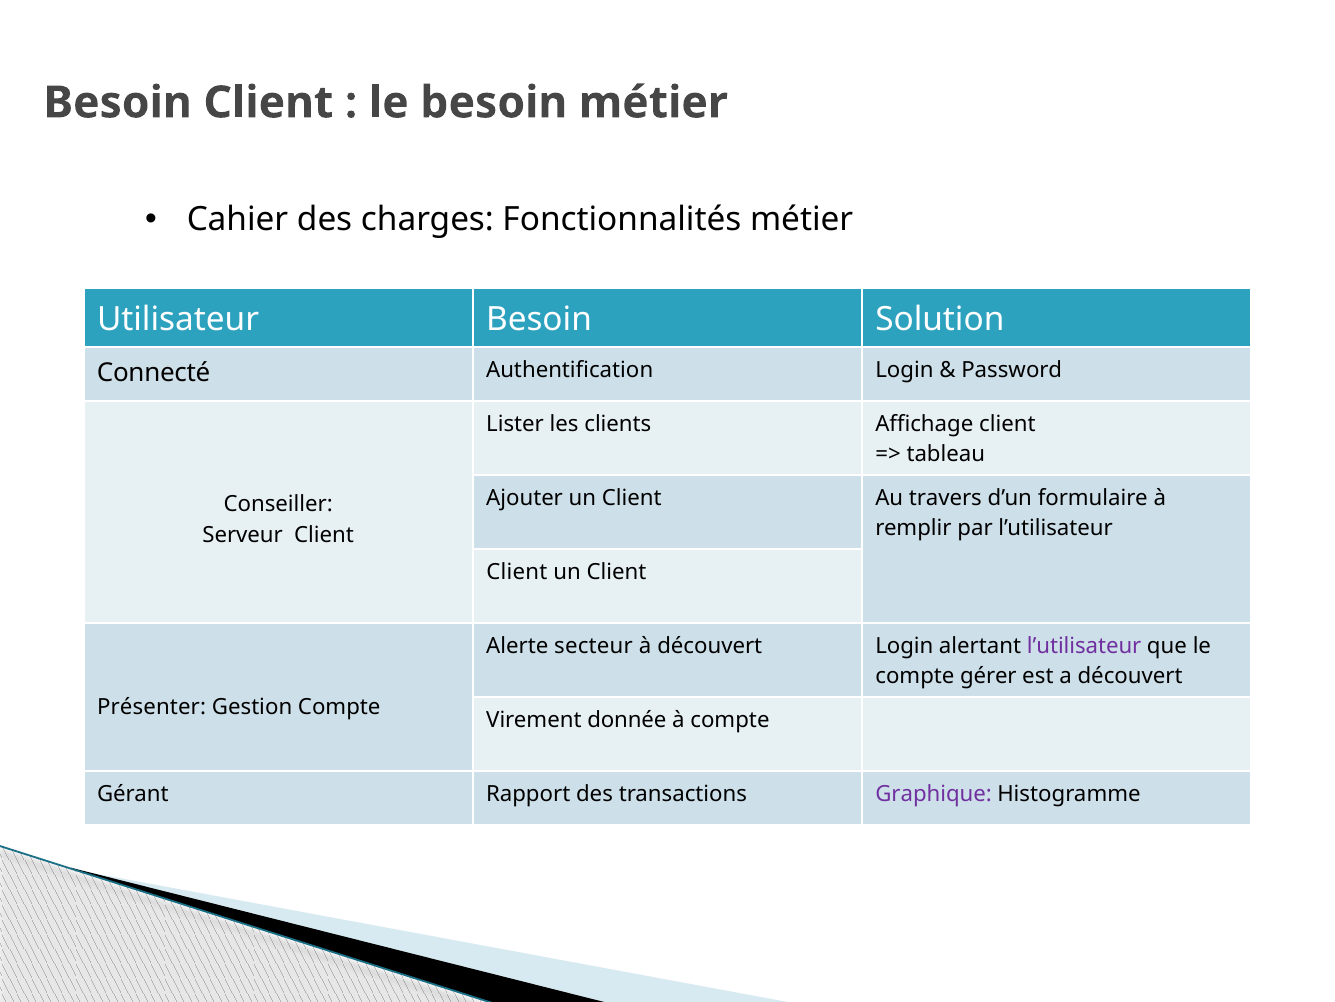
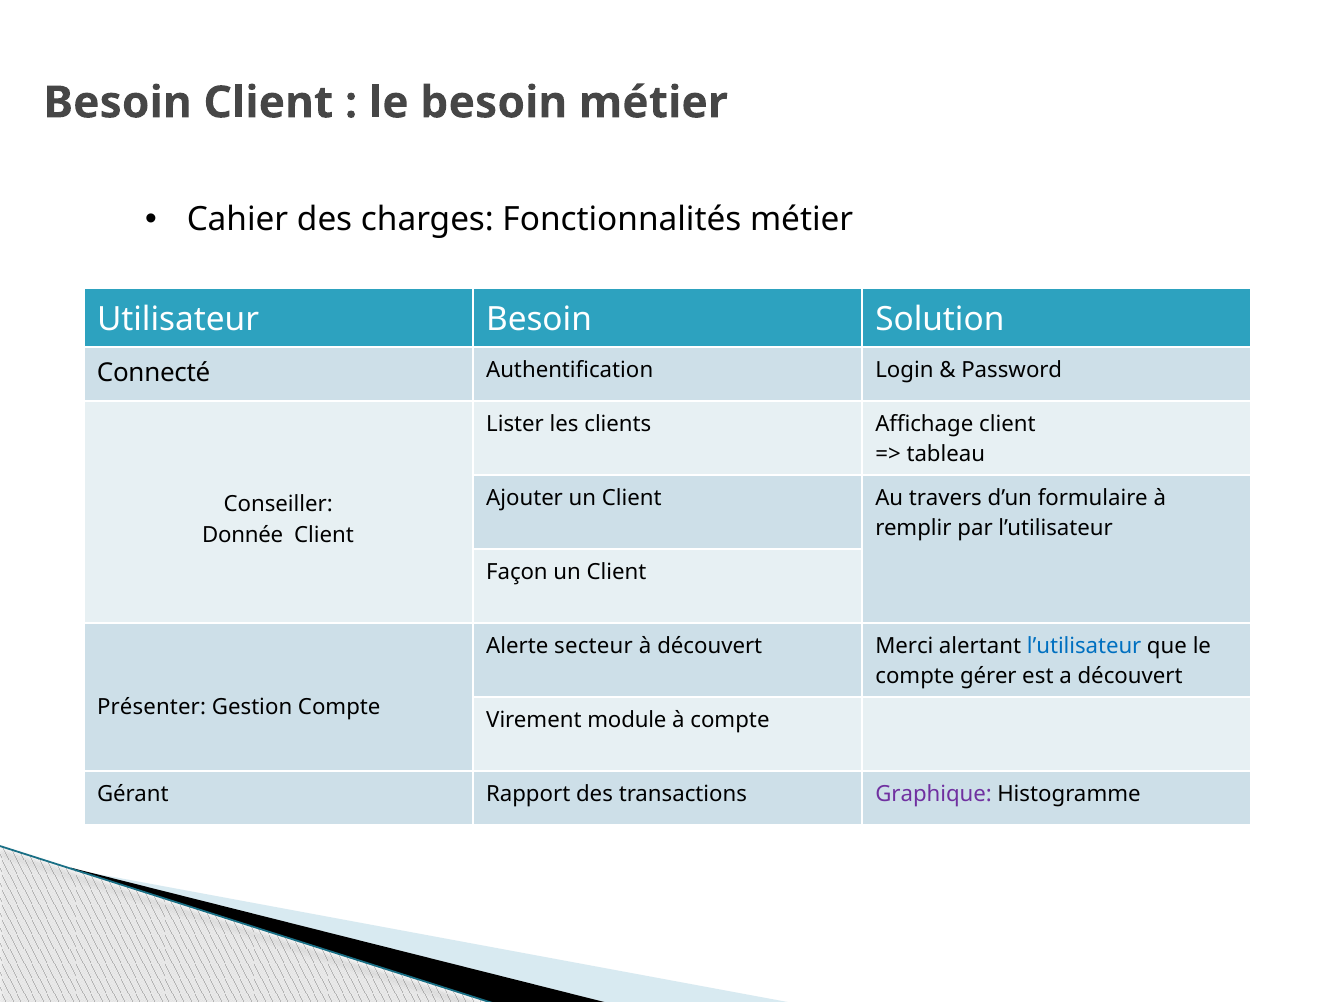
Serveur: Serveur -> Donnée (243, 535)
Client: Client -> Façon (517, 572)
découvert Login: Login -> Merci (904, 646)
l’utilisateur colour: purple -> blue (1084, 646)
donnée: donnée -> module (627, 720)
